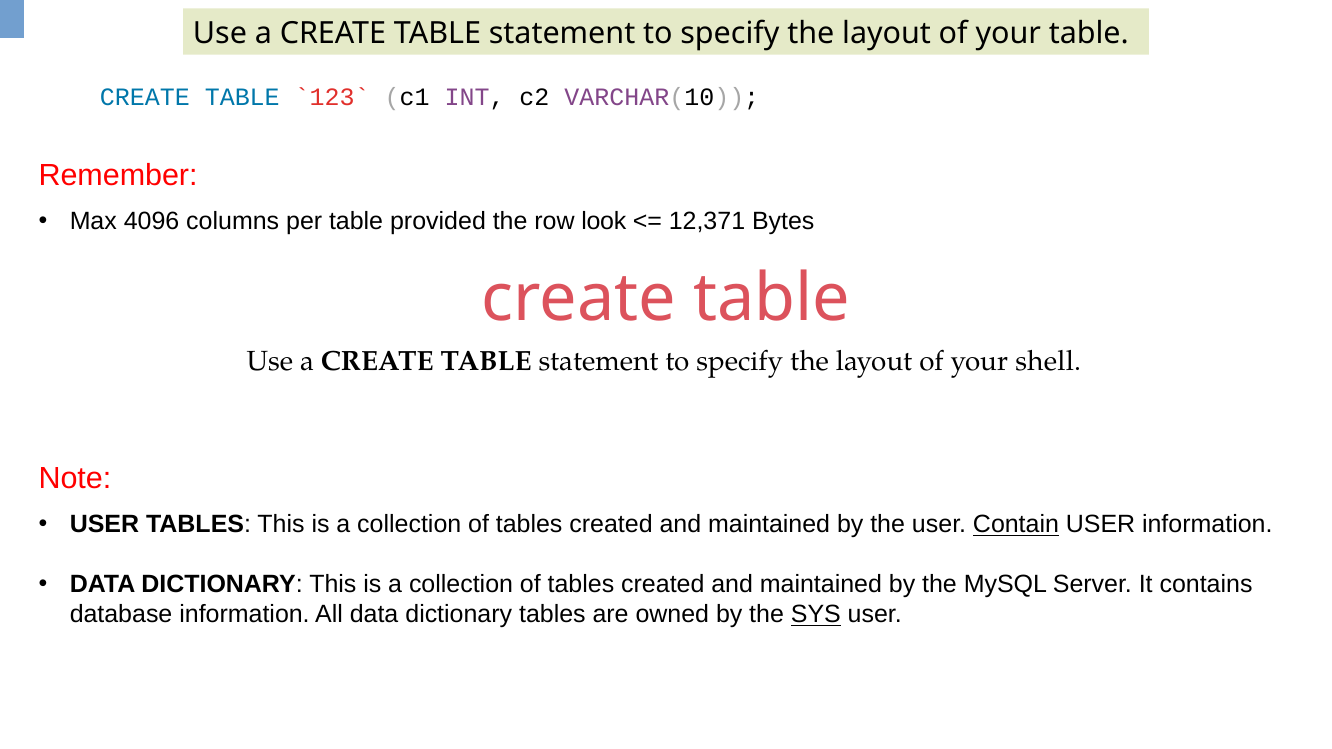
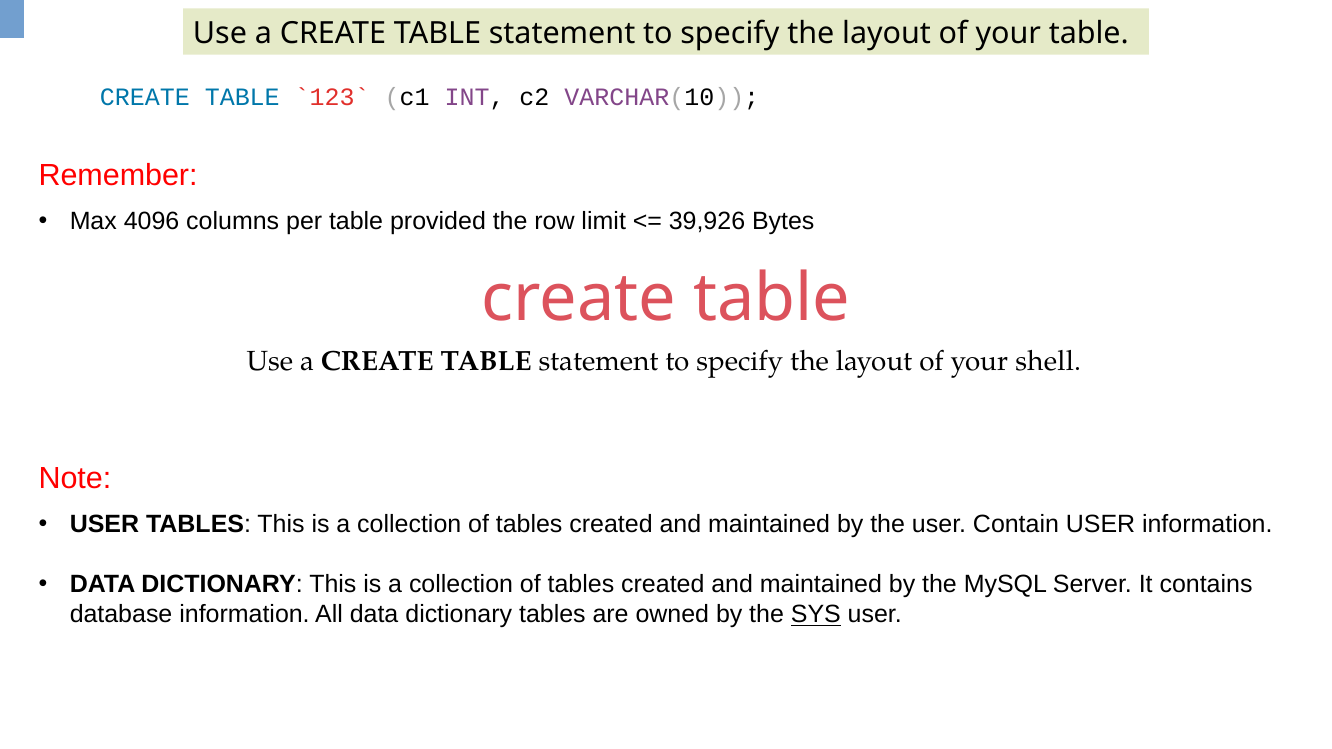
look: look -> limit (604, 222)
12,371: 12,371 -> 39,926 (707, 222)
Contain underline: present -> none (1016, 525)
